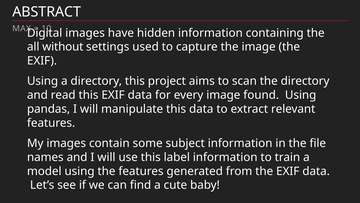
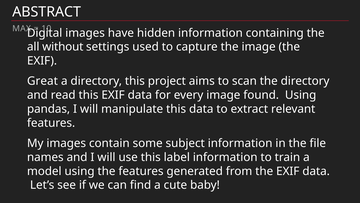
Using: Using -> Great (42, 81)
